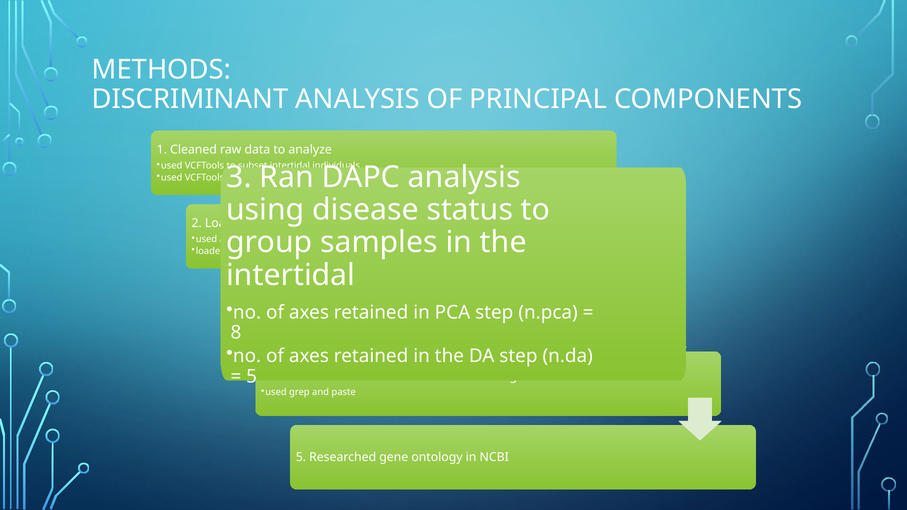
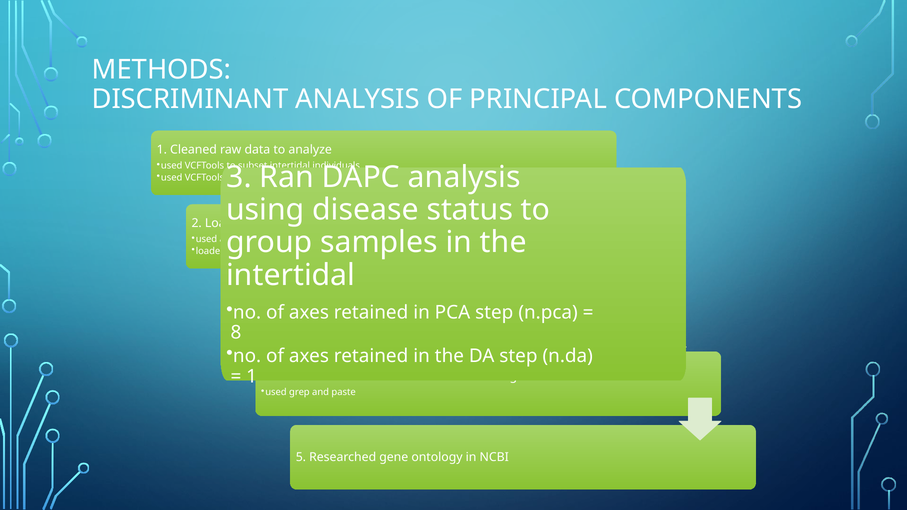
5: 5 -> 1 (252, 376)
